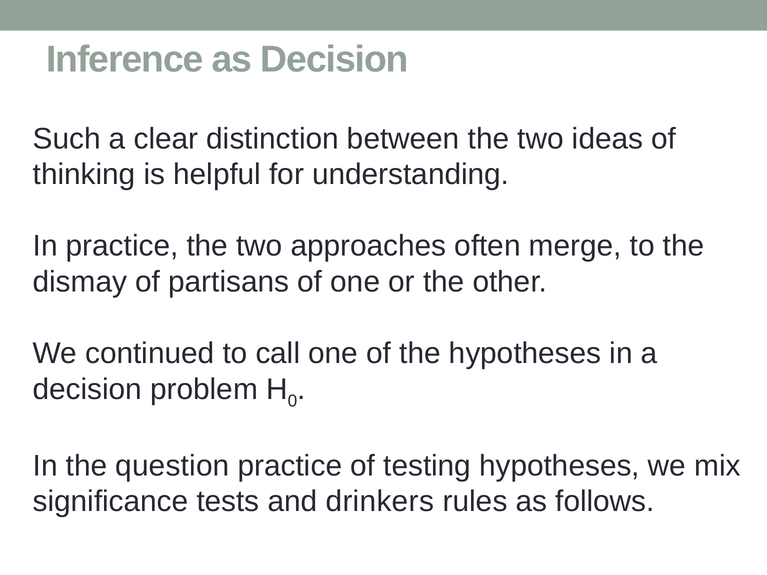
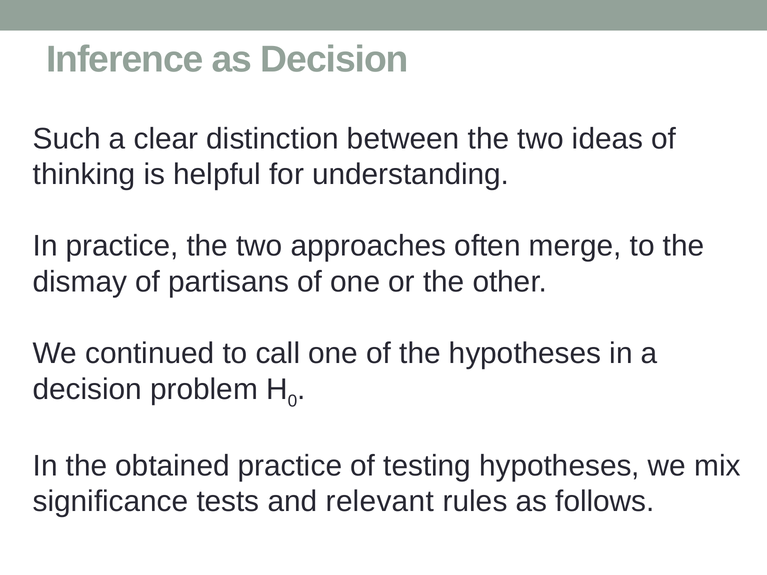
question: question -> obtained (173, 466)
drinkers: drinkers -> relevant (380, 502)
